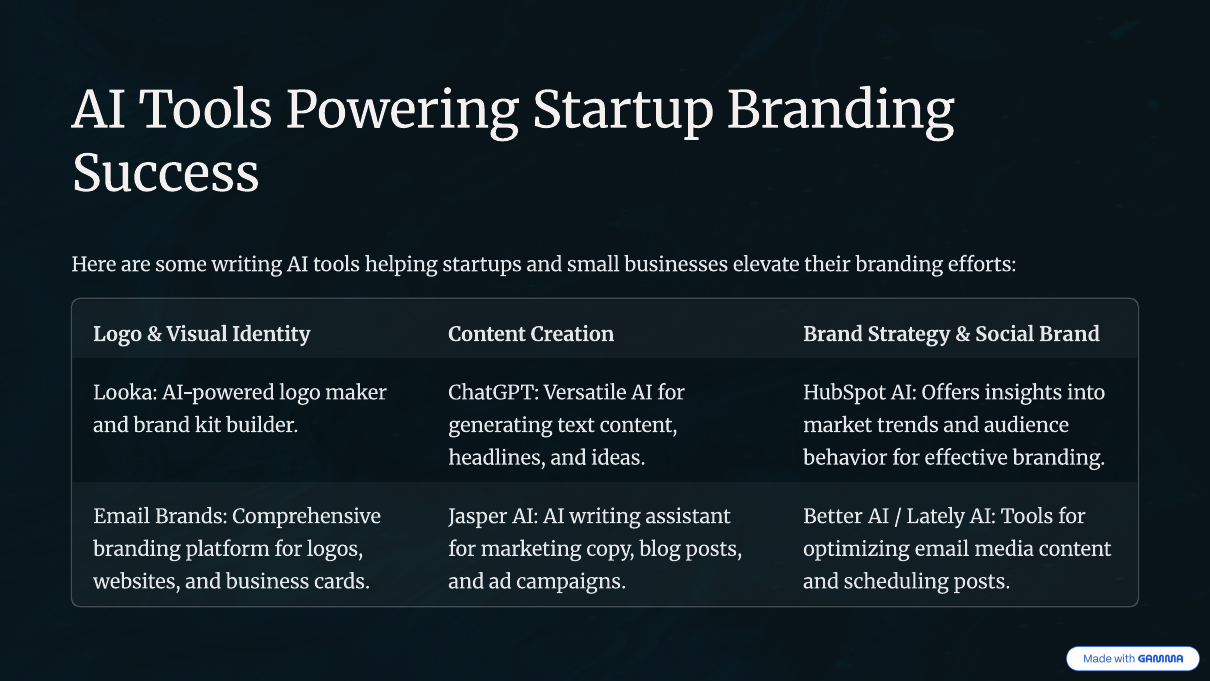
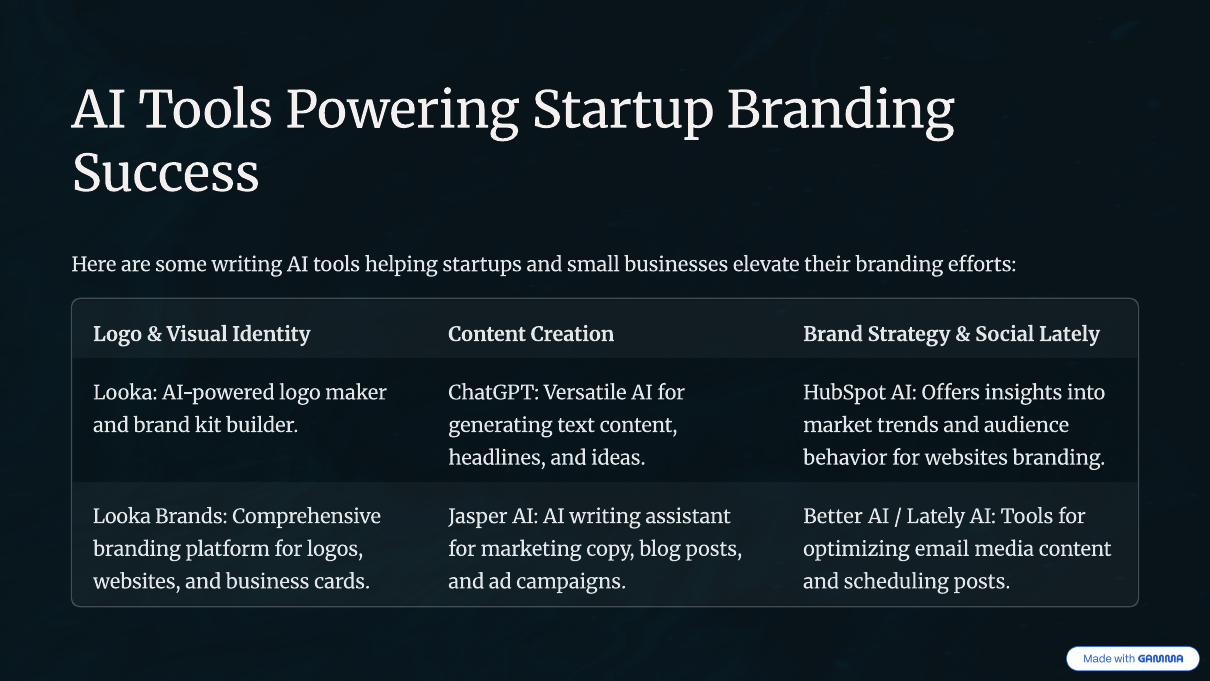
Social Brand: Brand -> Lately (1070, 334)
for effective: effective -> websites (966, 458)
Email: Email -> Looka (122, 516)
